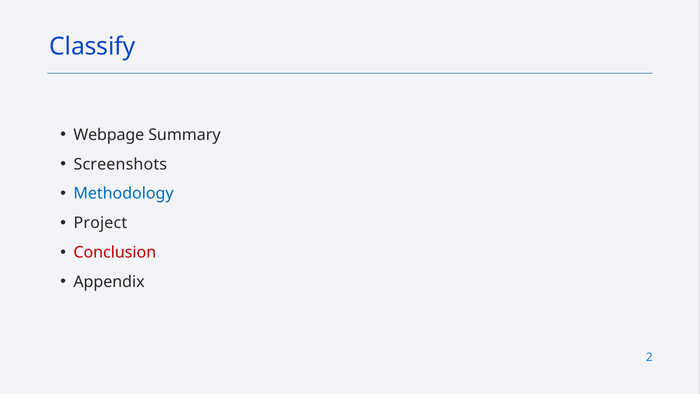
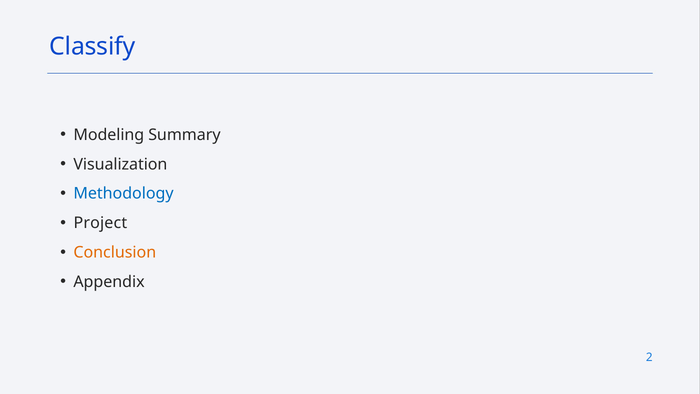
Webpage: Webpage -> Modeling (109, 135)
Screenshots: Screenshots -> Visualization (120, 164)
Conclusion colour: red -> orange (115, 252)
